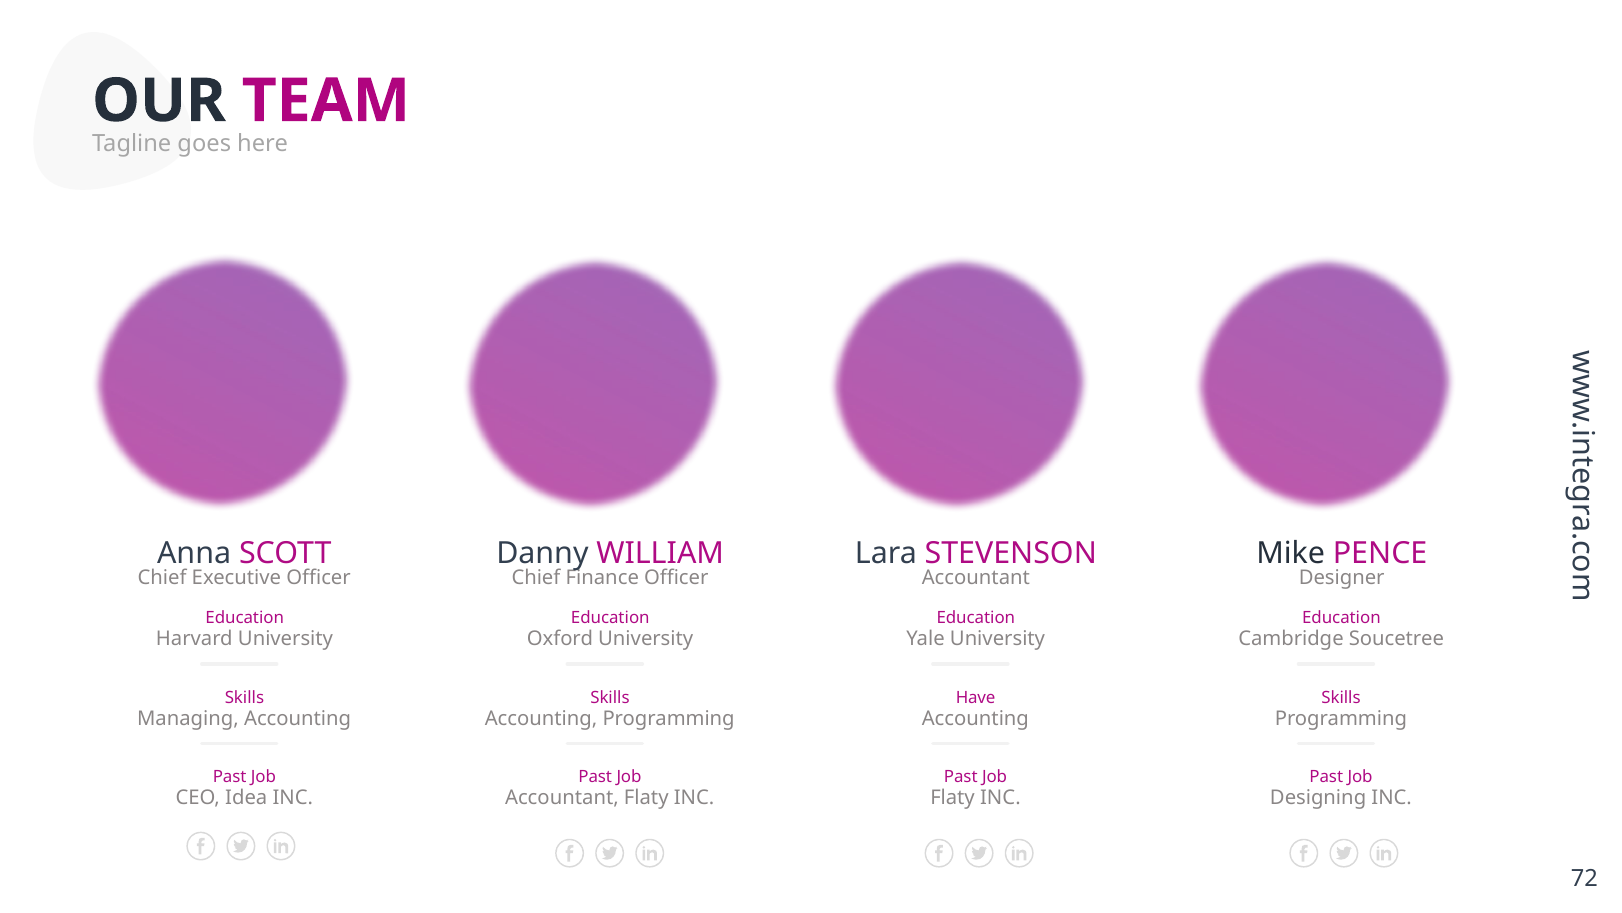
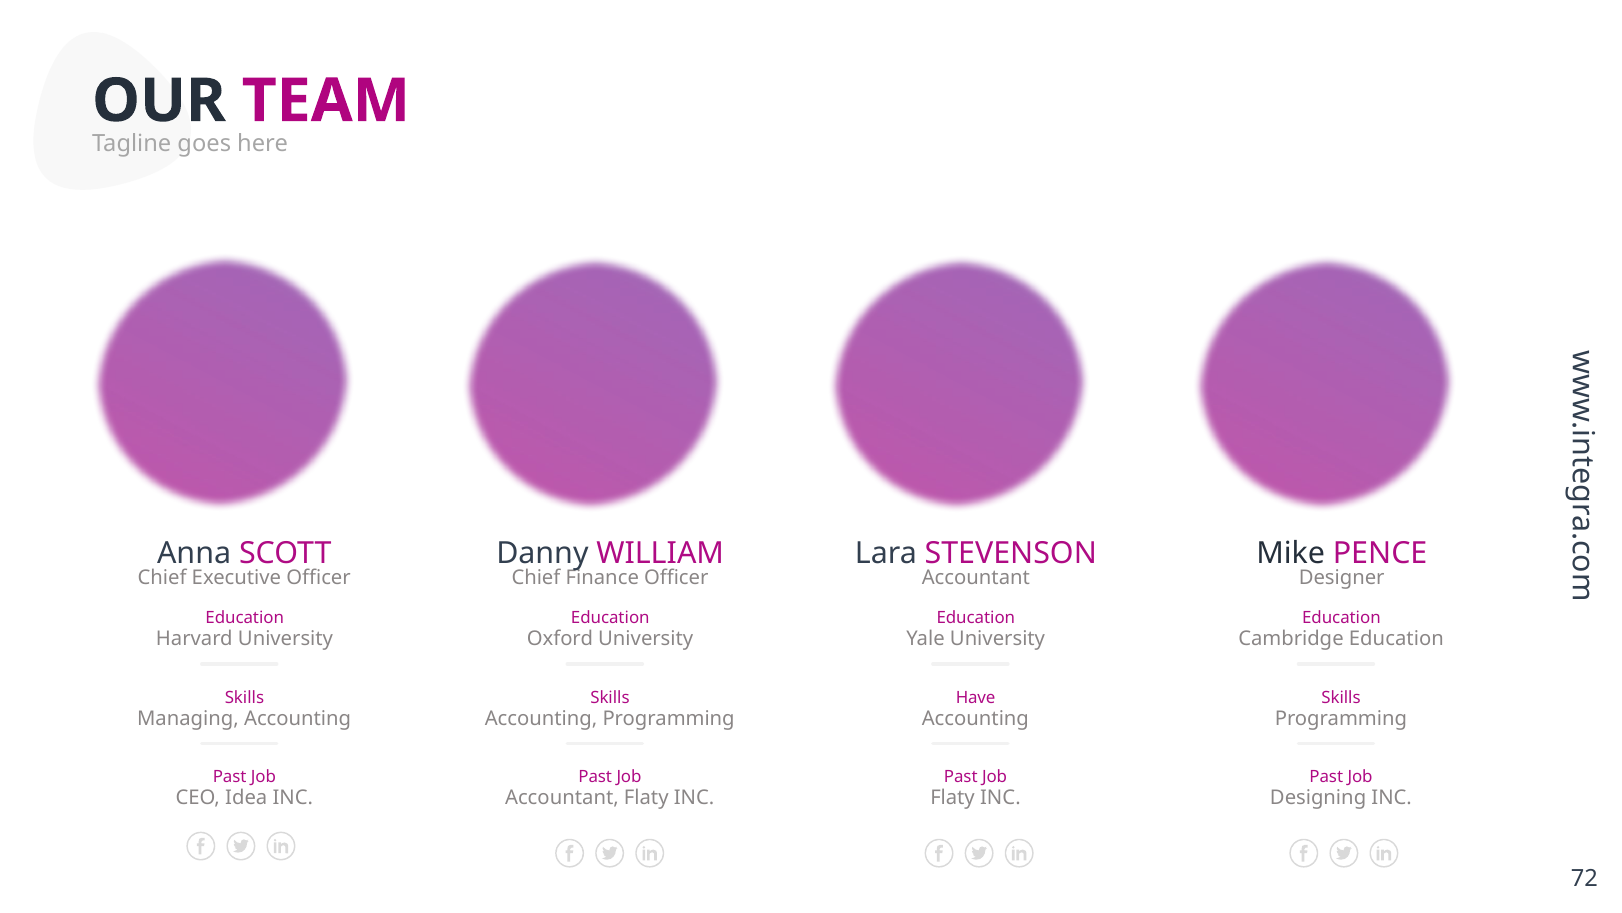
Cambridge Soucetree: Soucetree -> Education (1396, 638)
